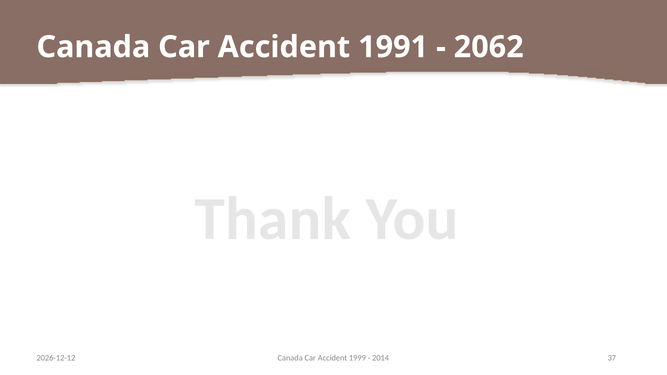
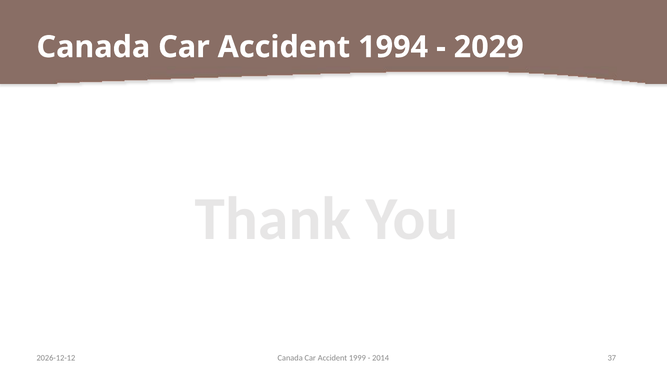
1991: 1991 -> 1994 (393, 47)
2062: 2062 -> 2029 (489, 47)
